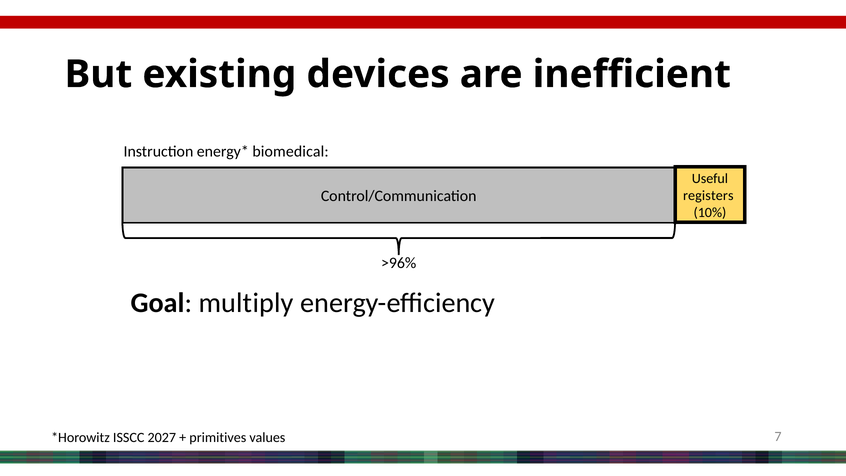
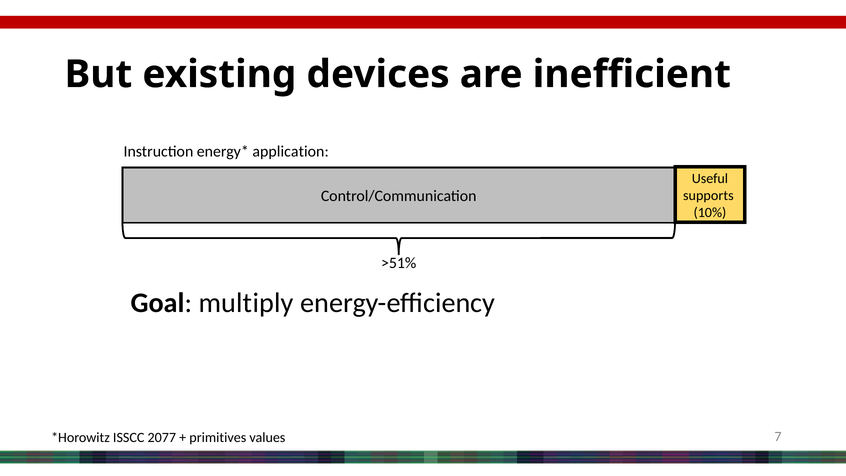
biomedical: biomedical -> application (291, 151)
registers: registers -> supports (708, 195)
>96%: >96% -> >51% (399, 263)
2027: 2027 -> 2077 (162, 437)
